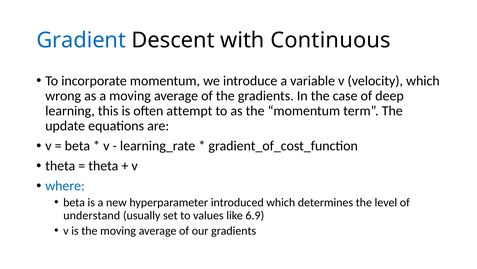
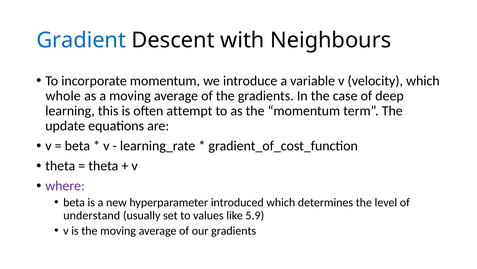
Continuous: Continuous -> Neighbours (331, 40)
wrong: wrong -> whole (63, 96)
where colour: blue -> purple (65, 186)
6.9: 6.9 -> 5.9 (255, 215)
